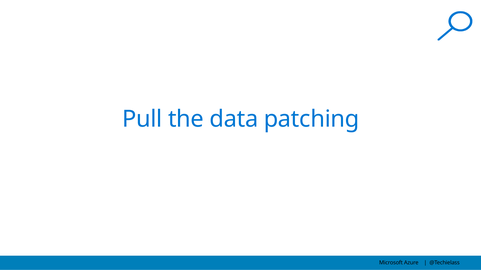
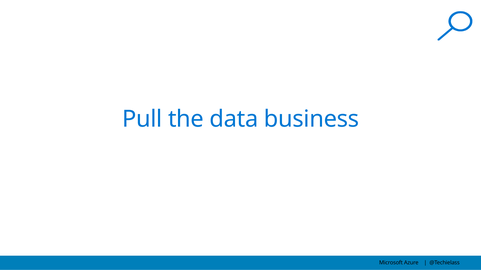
patching: patching -> business (312, 119)
